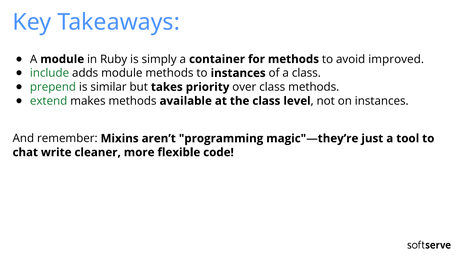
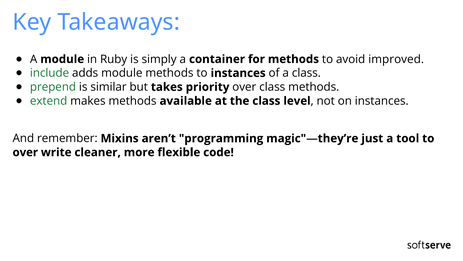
chat: chat -> over (25, 152)
